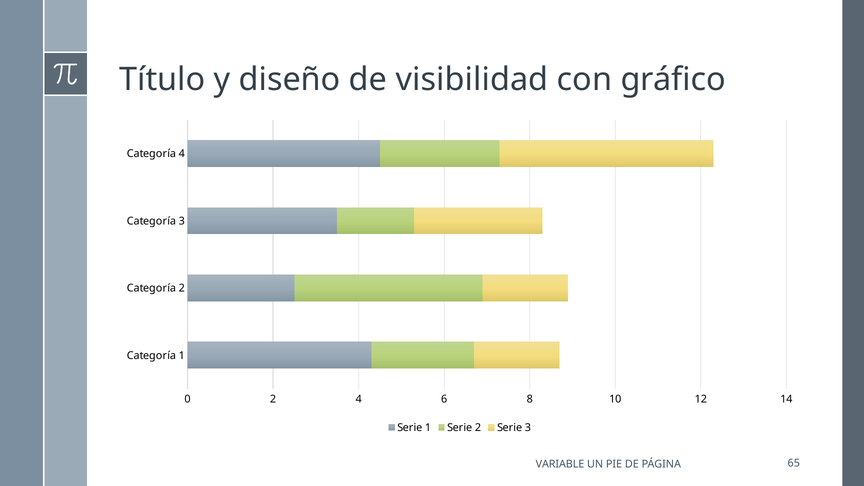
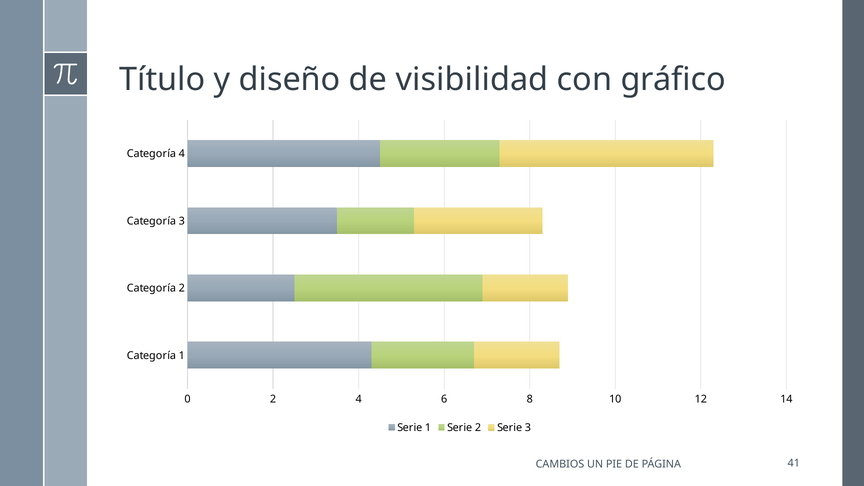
VARIABLE: VARIABLE -> CAMBIOS (560, 464)
65: 65 -> 41 (794, 463)
